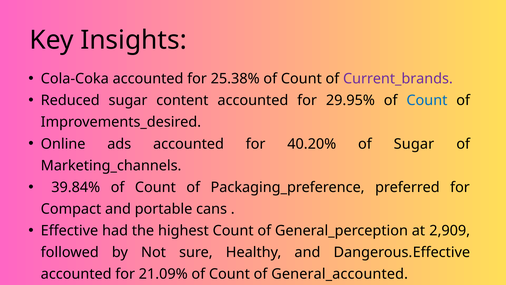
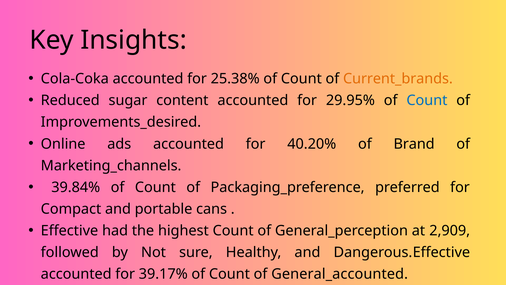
Current_brands colour: purple -> orange (398, 79)
of Sugar: Sugar -> Brand (414, 144)
21.09%: 21.09% -> 39.17% (163, 274)
